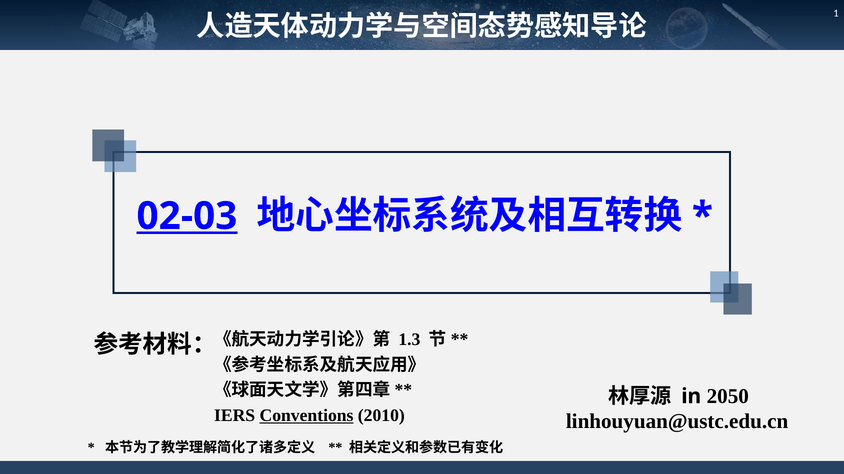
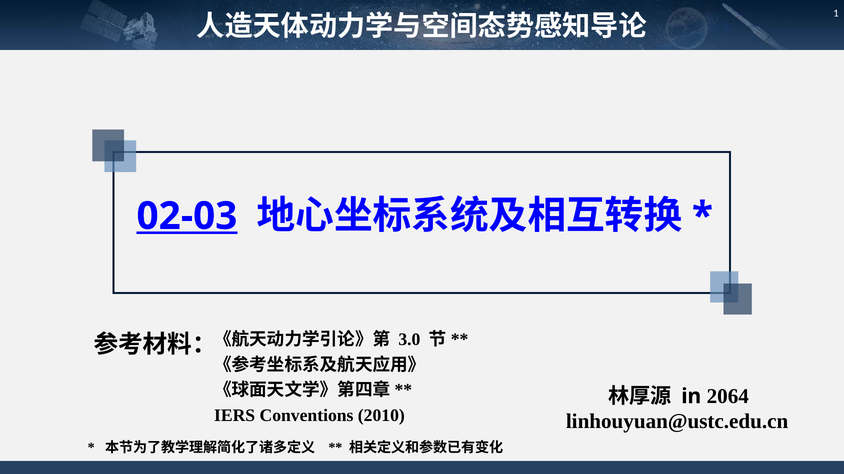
1.3: 1.3 -> 3.0 (409, 340)
2050: 2050 -> 2064 (728, 397)
Conventions underline: present -> none (307, 416)
